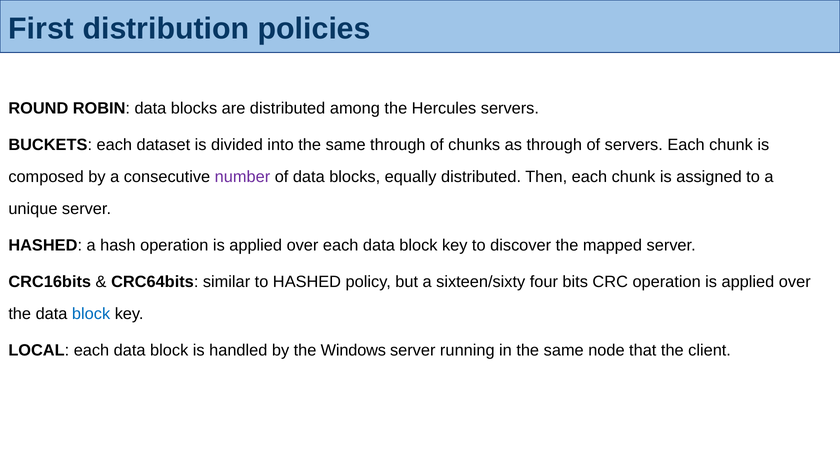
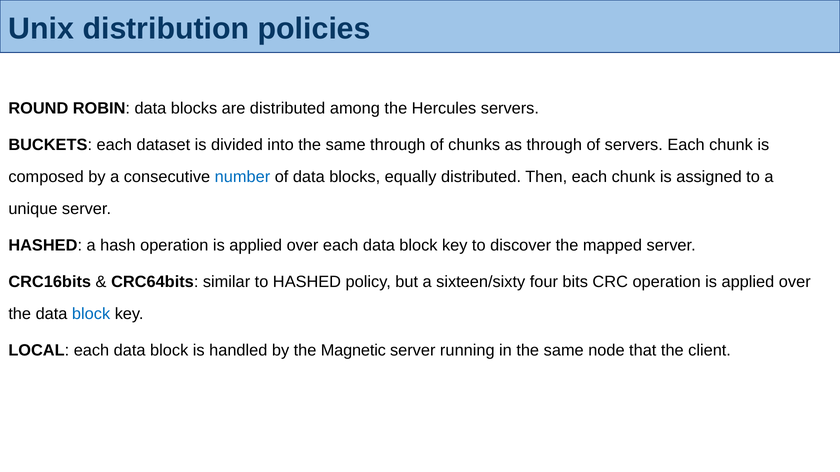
First: First -> Unix (41, 29)
number colour: purple -> blue (242, 177)
Windows: Windows -> Magnetic (353, 351)
